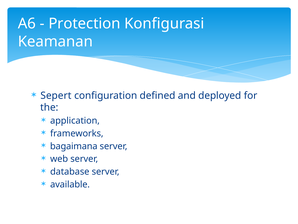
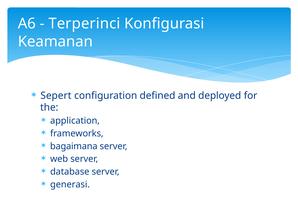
Protection: Protection -> Terperinci (84, 24)
available: available -> generasi (70, 184)
